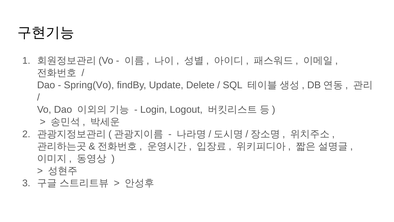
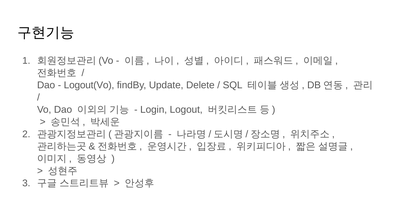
Spring(Vo: Spring(Vo -> Logout(Vo (89, 85)
